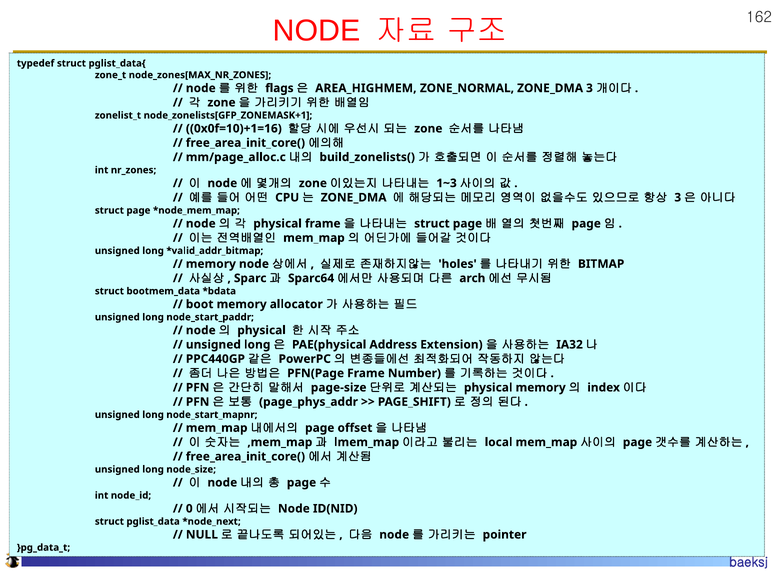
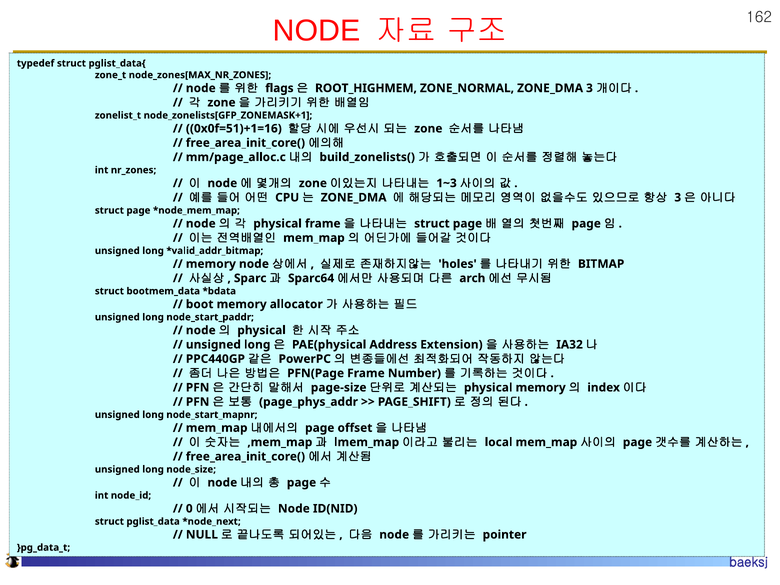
AREA_HIGHMEM: AREA_HIGHMEM -> ROOT_HIGHMEM (366, 88)
0x0f=10)+1=16: 0x0f=10)+1=16 -> 0x0f=51)+1=16 (234, 129)
